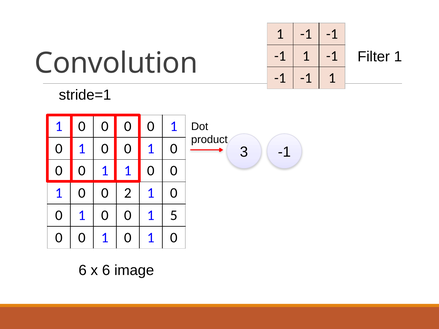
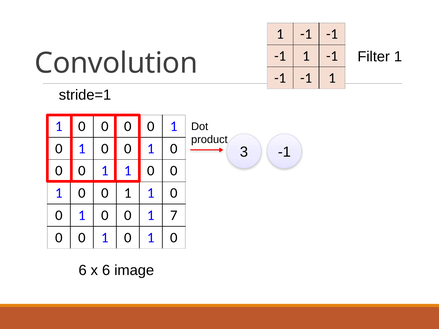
2: 2 -> 1 (128, 193)
5: 5 -> 7 (174, 215)
